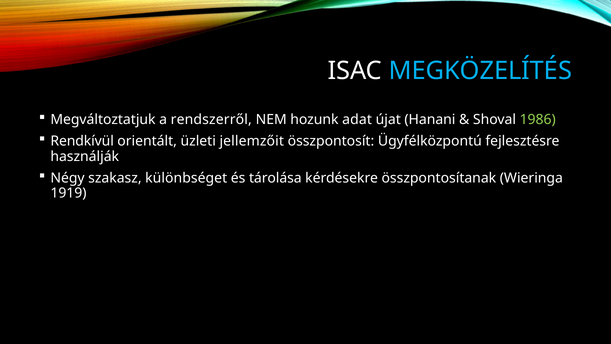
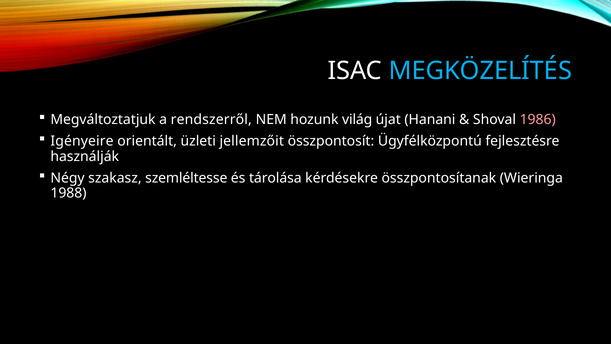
adat: adat -> világ (357, 120)
1986 colour: light green -> pink (538, 120)
Rendkívül: Rendkívül -> Igényeire (82, 141)
különbséget: különbséget -> szemléltesse (186, 178)
1919: 1919 -> 1988 (68, 193)
